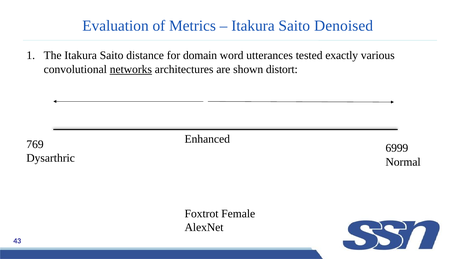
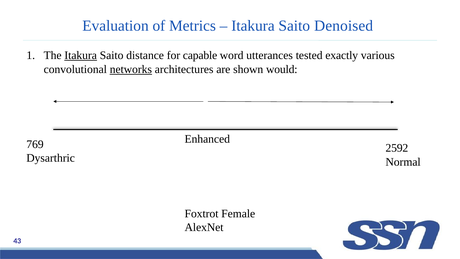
Itakura underline: none -> present (81, 55)
domain: domain -> capable (200, 55)
distort: distort -> would (282, 69)
6999: 6999 -> 2592 (397, 148)
